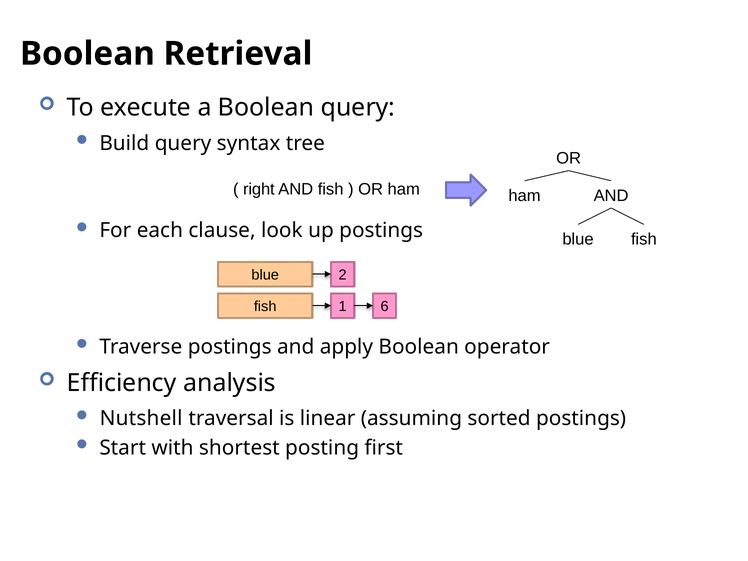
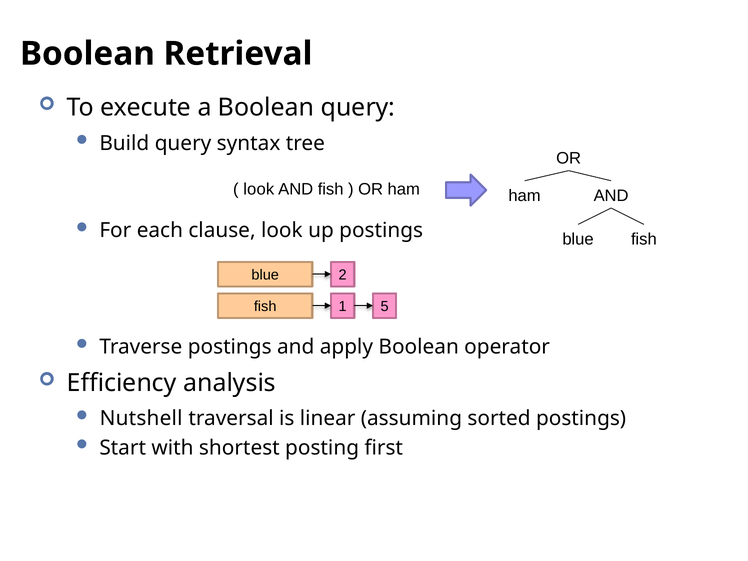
right: right -> look (259, 189)
6: 6 -> 5 (385, 307)
